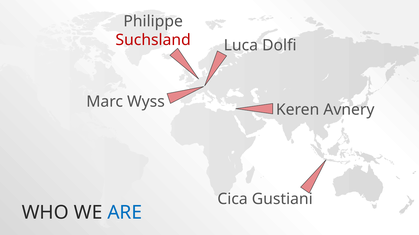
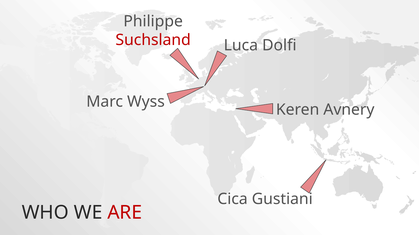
ARE colour: blue -> red (125, 213)
